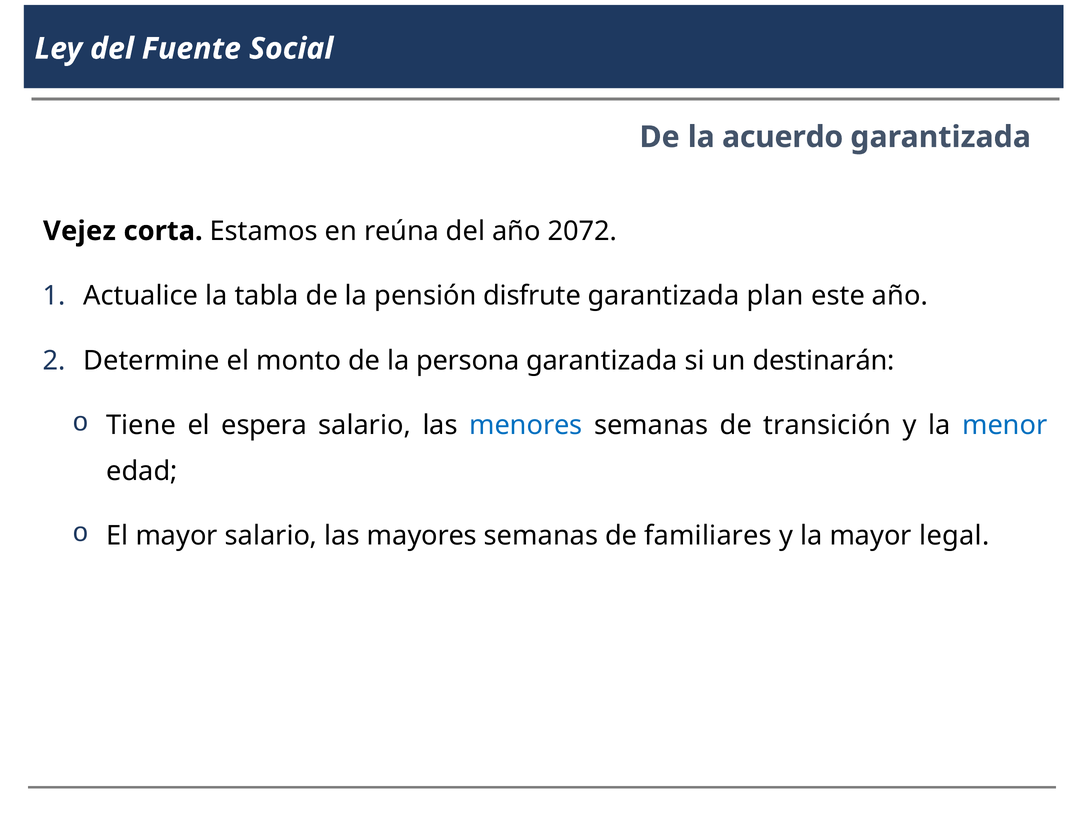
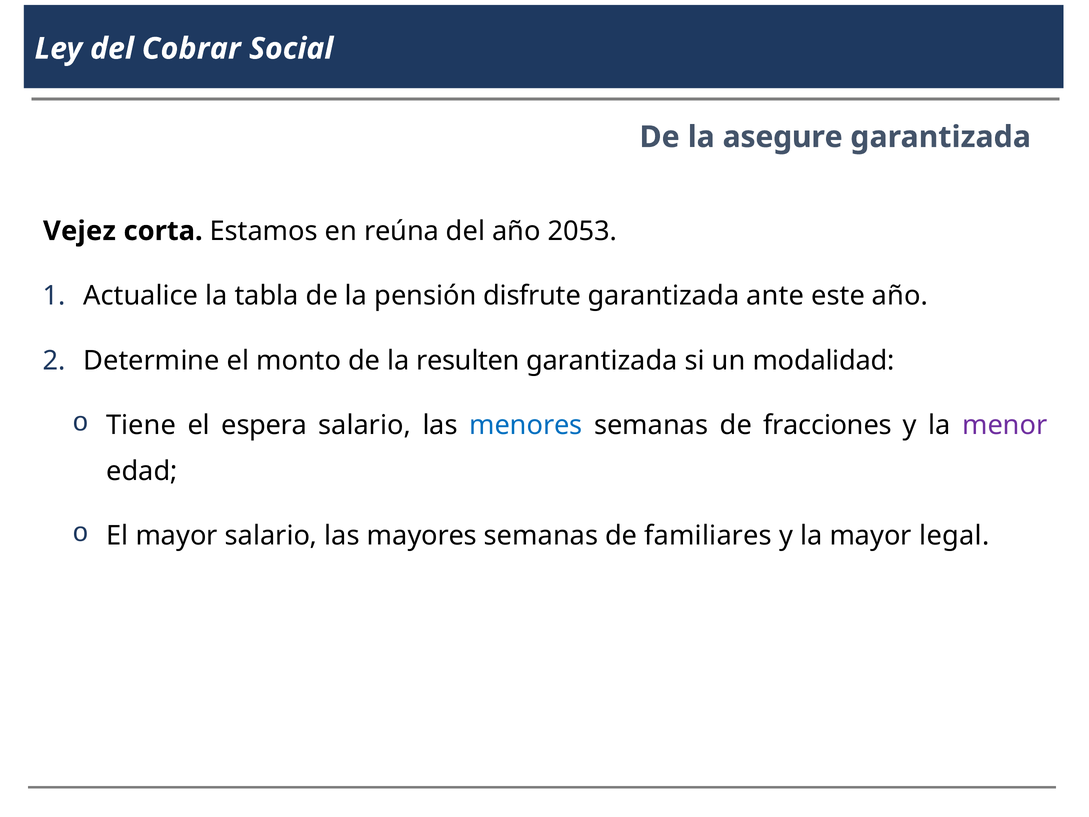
Fuente: Fuente -> Cobrar (191, 49)
acuerdo: acuerdo -> asegure (783, 137)
2072: 2072 -> 2053 (582, 231)
plan: plan -> ante (775, 296)
persona: persona -> resulten (468, 360)
destinarán: destinarán -> modalidad (824, 360)
transición: transición -> fracciones (827, 425)
menor colour: blue -> purple (1005, 425)
